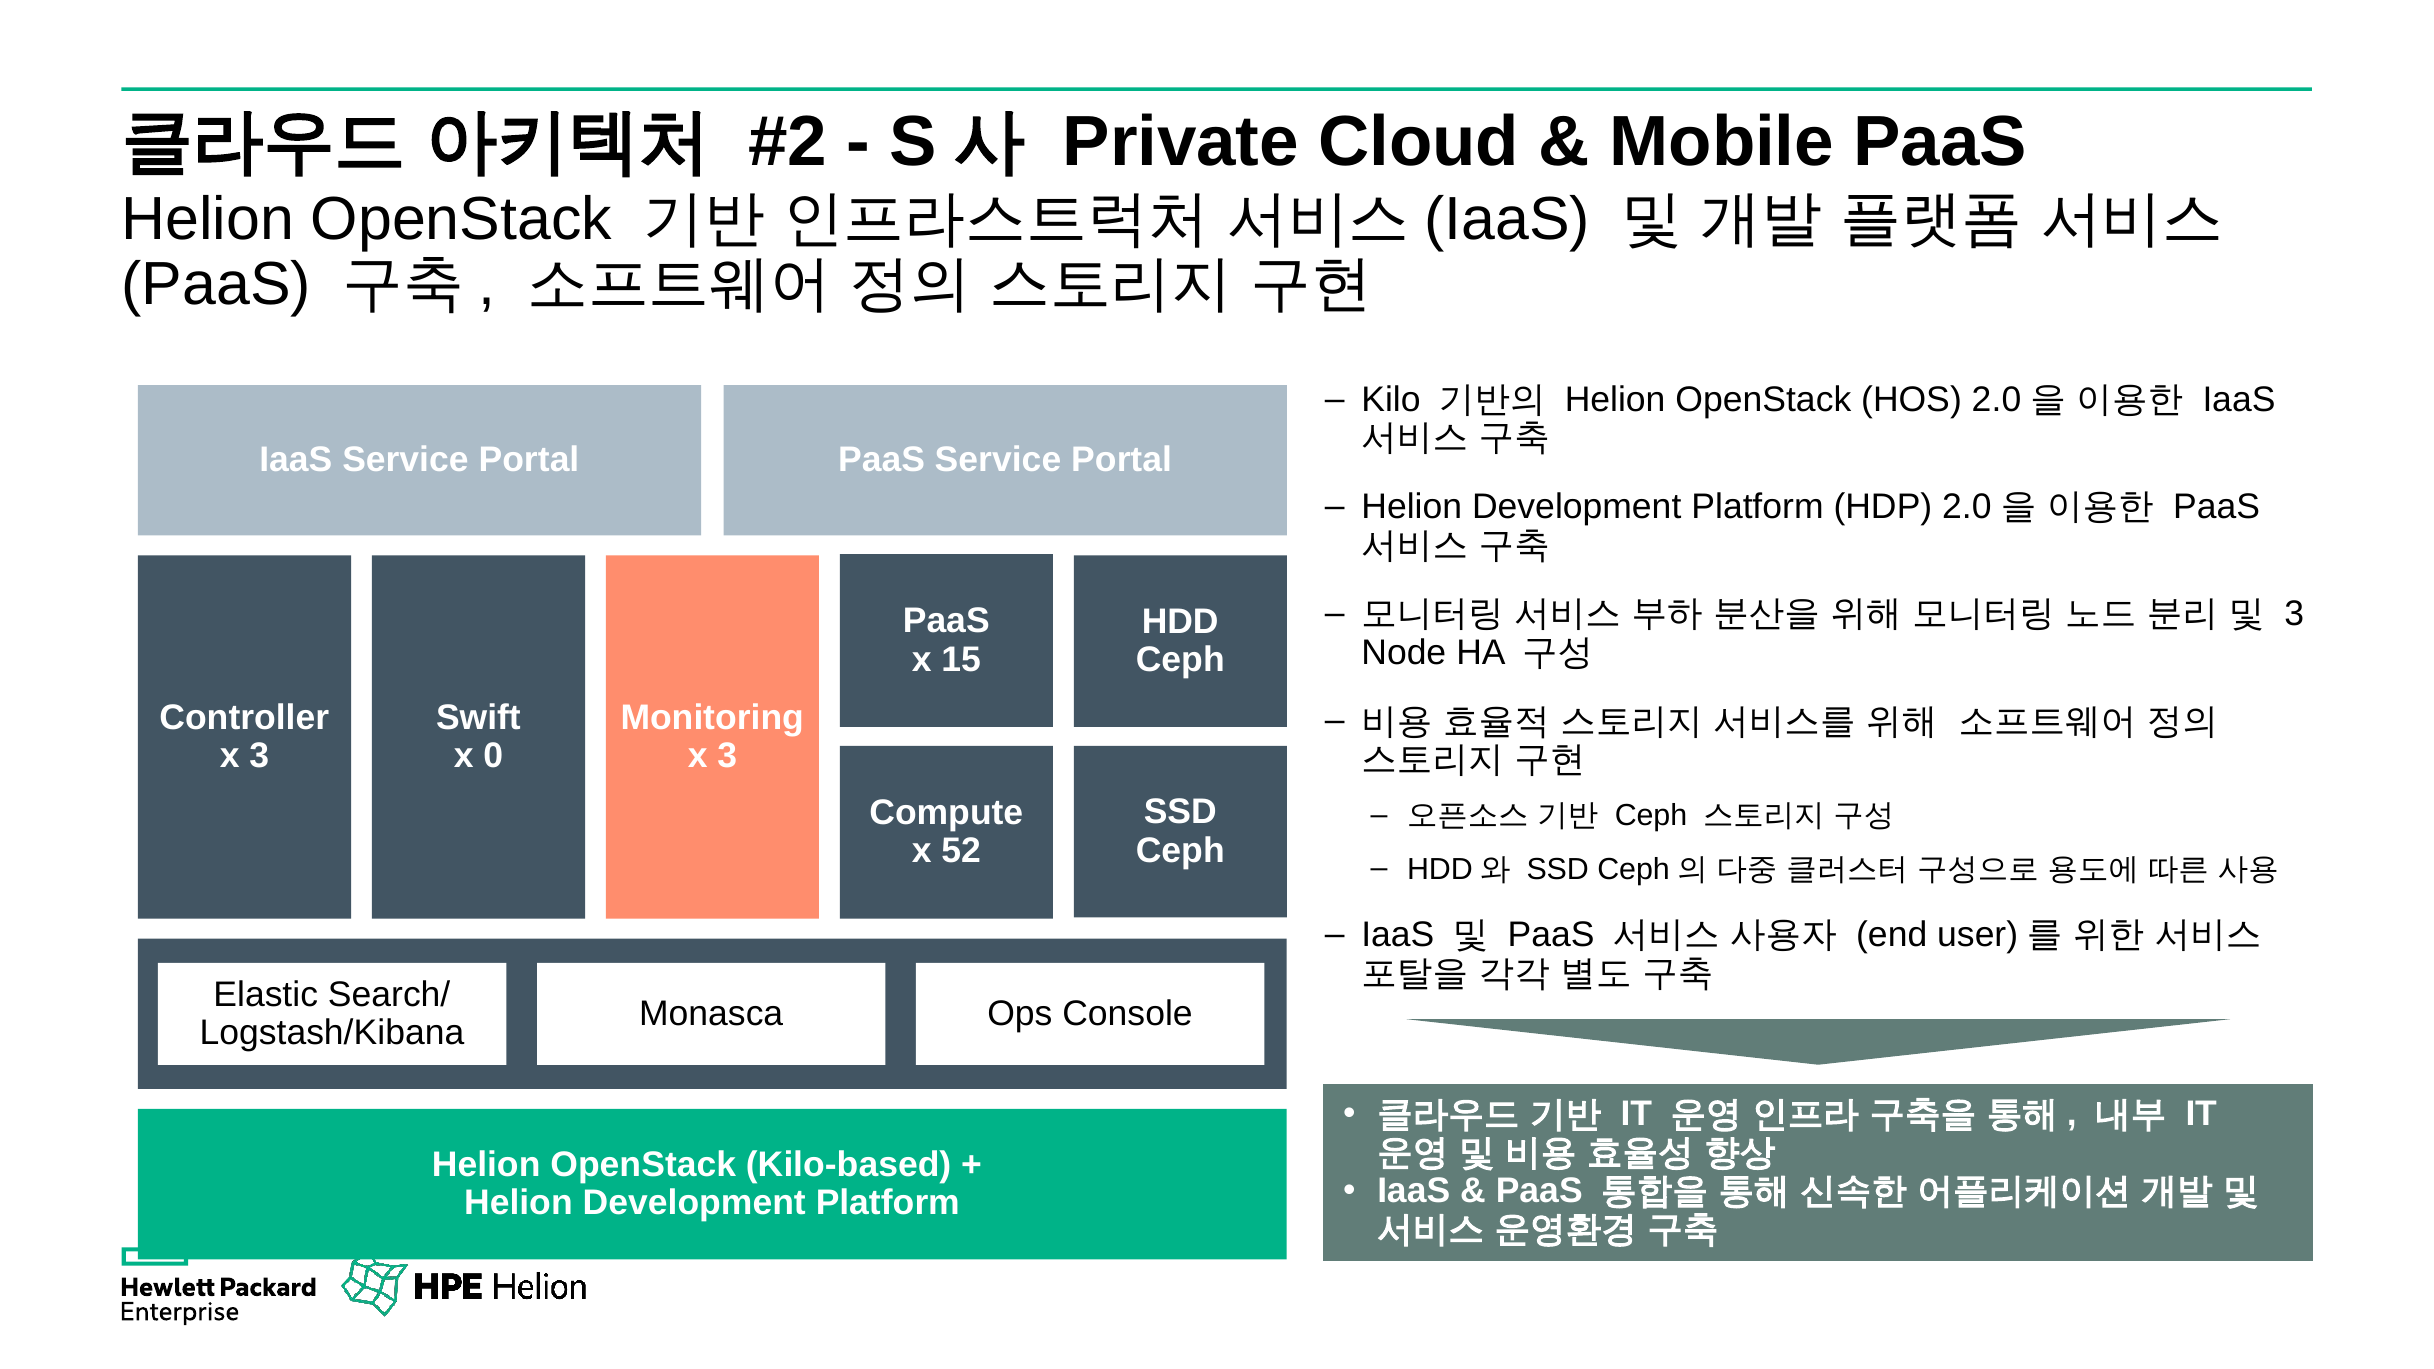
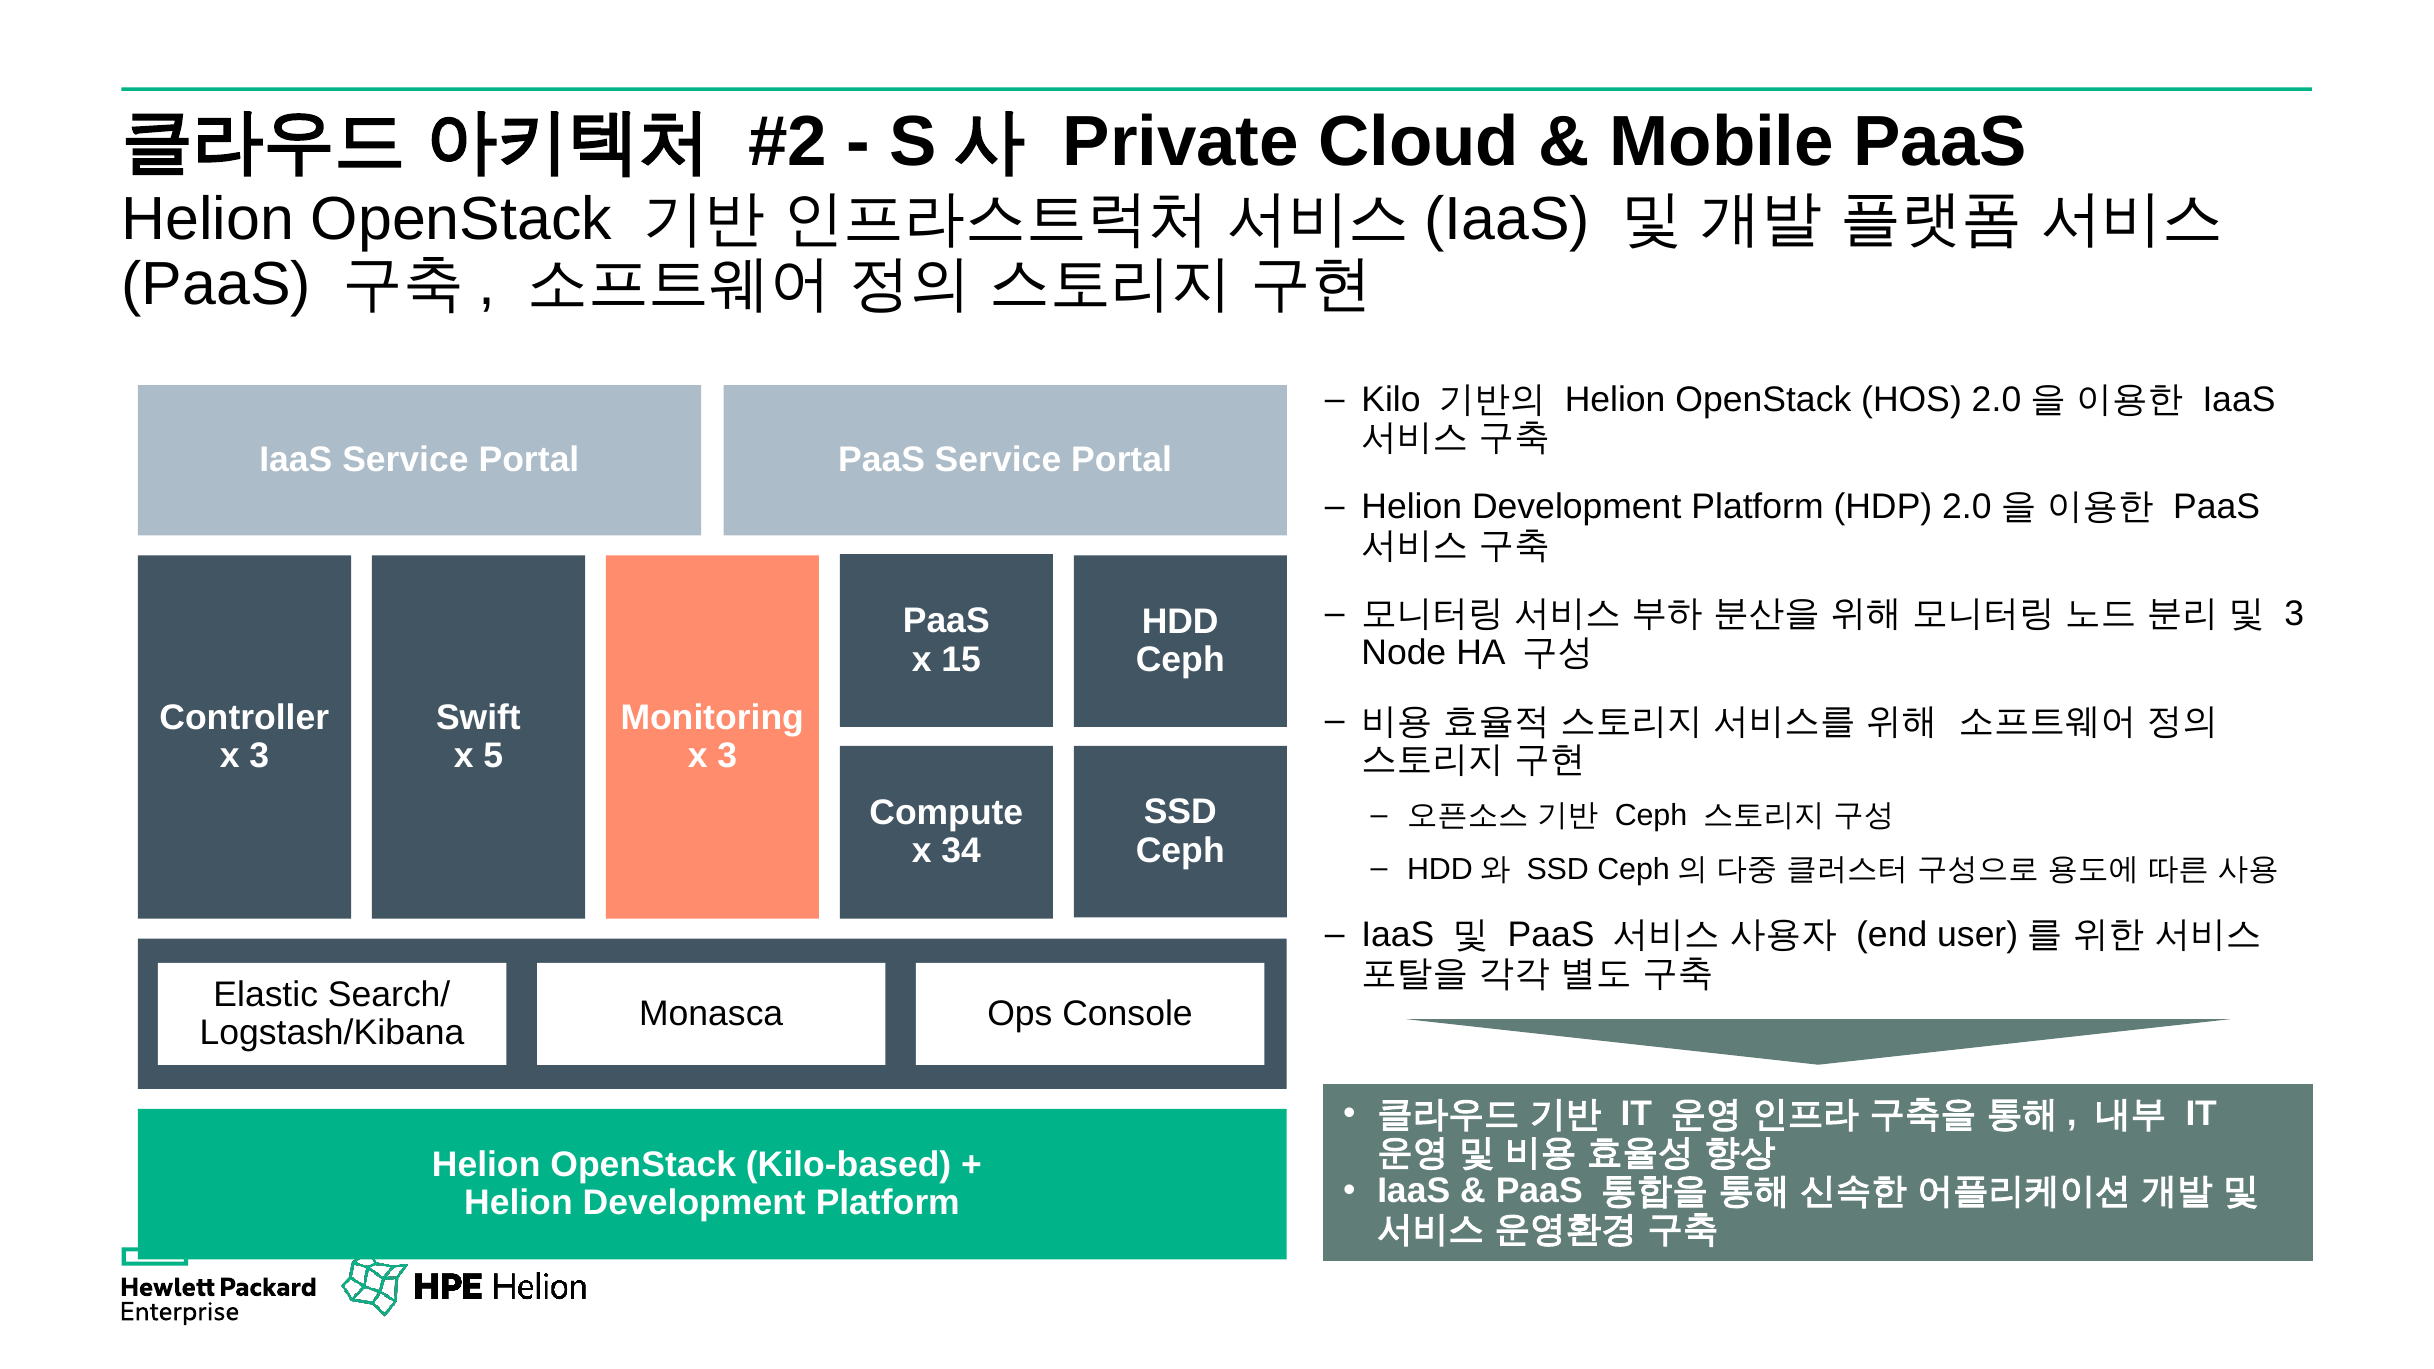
0: 0 -> 5 (493, 756)
52: 52 -> 34 (961, 851)
